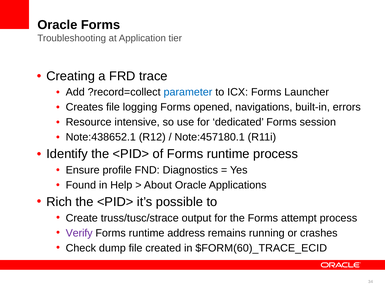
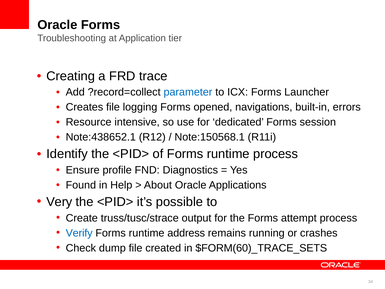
Note:457180.1: Note:457180.1 -> Note:150568.1 (210, 137)
Rich: Rich -> Very (59, 202)
Verify colour: purple -> blue (79, 233)
$FORM(60)_TRACE_ECID: $FORM(60)_TRACE_ECID -> $FORM(60)_TRACE_SETS (261, 248)
